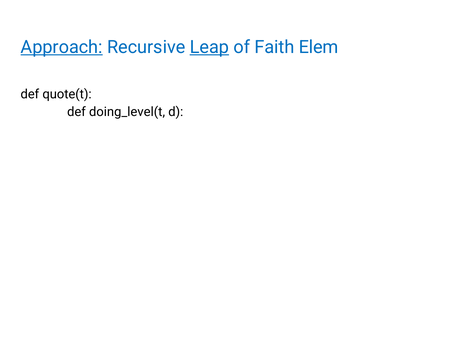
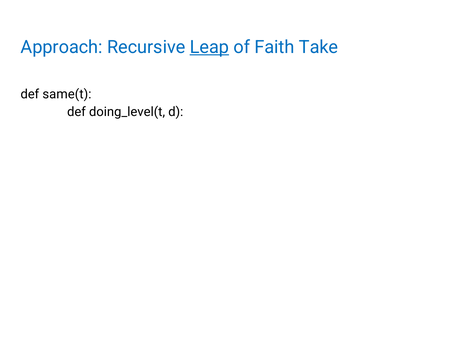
Approach underline: present -> none (62, 47)
Elem: Elem -> Take (319, 47)
quote(t: quote(t -> same(t (67, 94)
